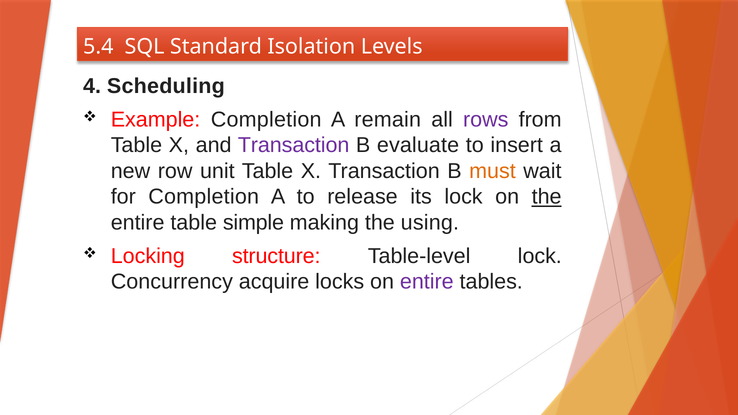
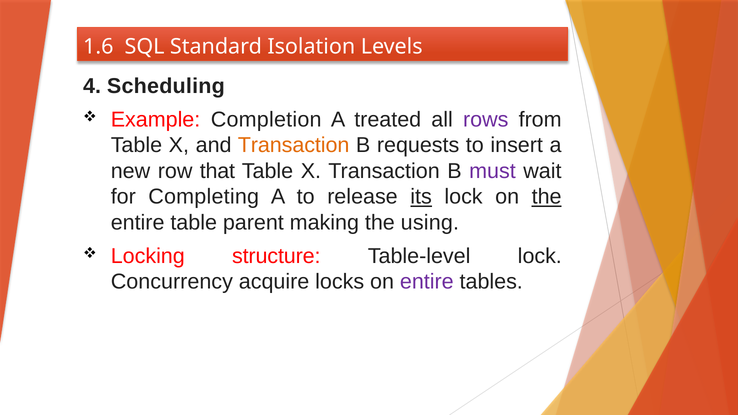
5.4: 5.4 -> 1.6 (98, 47)
remain: remain -> treated (388, 120)
Transaction colour: purple -> orange (294, 145)
evaluate: evaluate -> requests (418, 145)
unit: unit -> that (217, 171)
must colour: orange -> purple (492, 171)
for Completion: Completion -> Completing (204, 197)
its underline: none -> present (421, 197)
simple: simple -> parent (253, 223)
